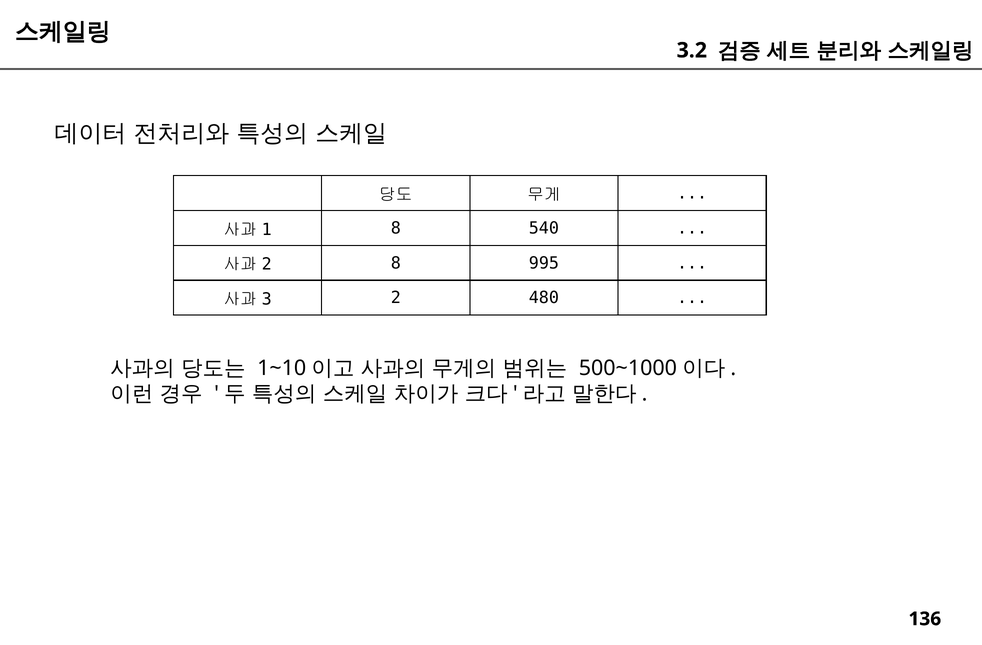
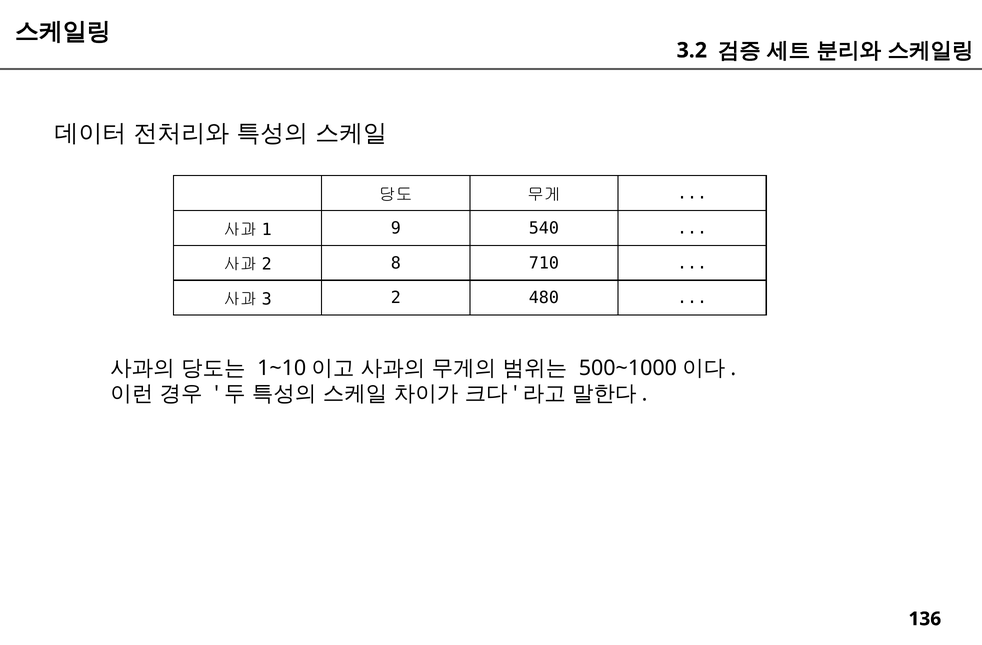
8: 8 -> 9 (396, 228)
995: 995 -> 710 (544, 263)
